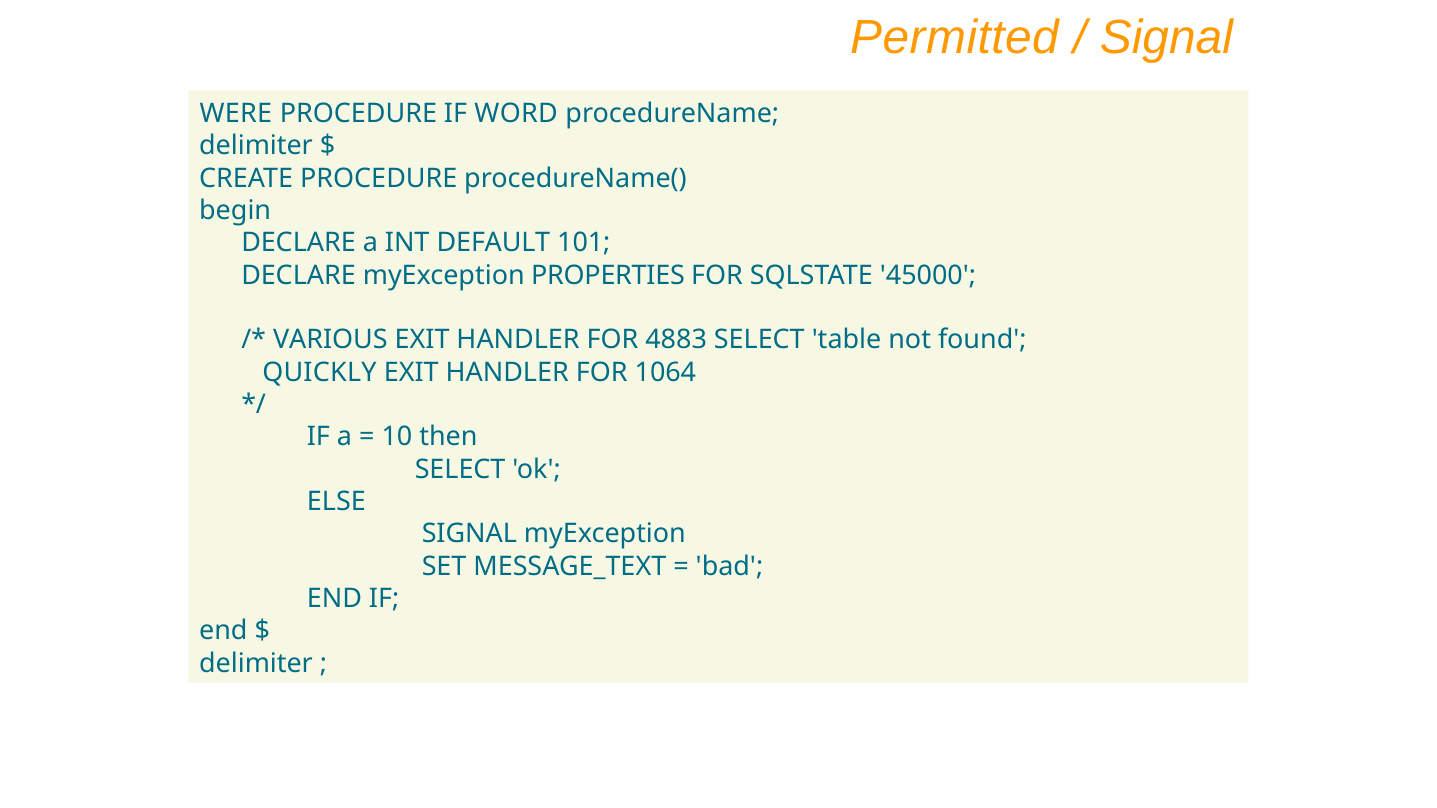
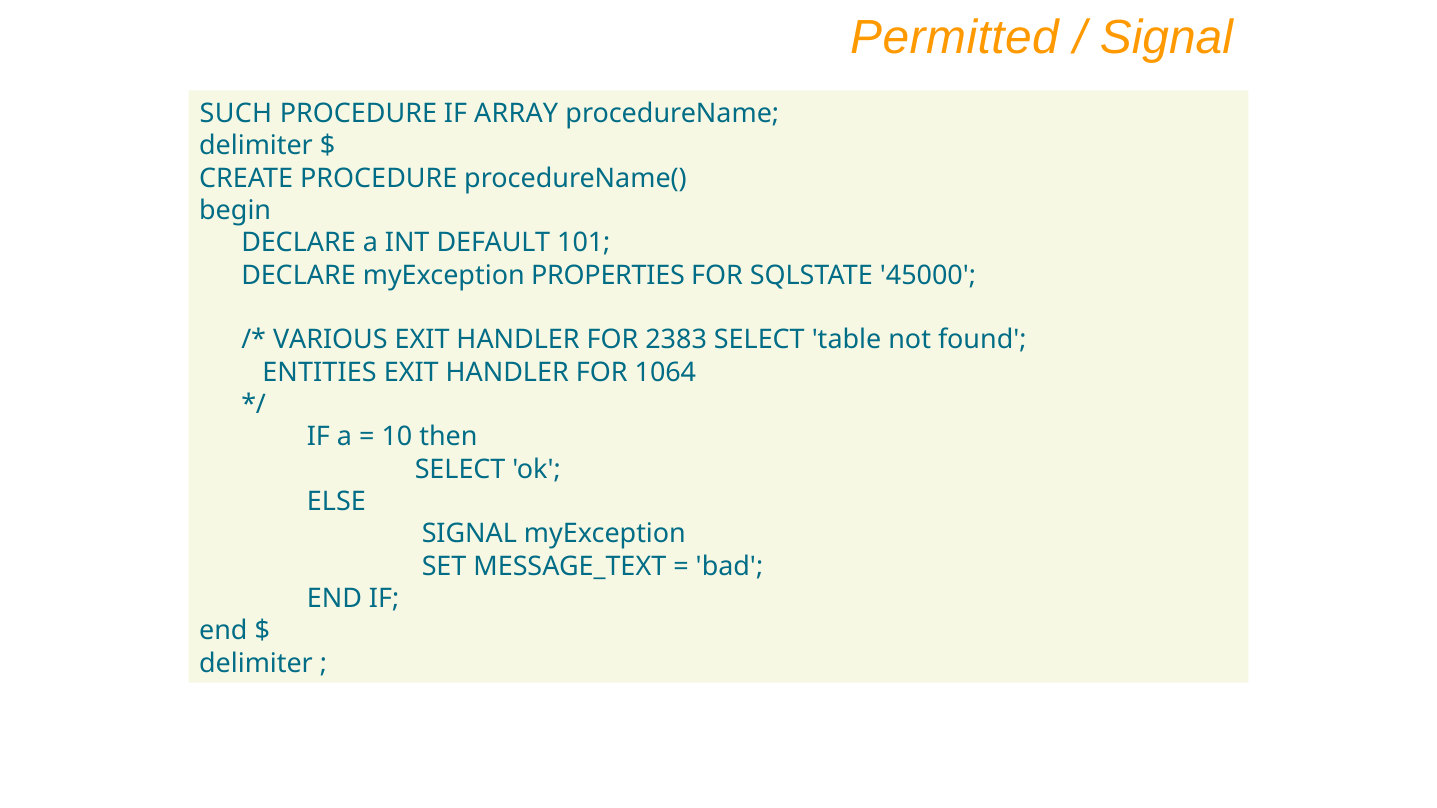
WERE: WERE -> SUCH (236, 114)
WORD: WORD -> ARRAY (516, 114)
4883: 4883 -> 2383 (676, 340)
QUICKLY: QUICKLY -> ENTITIES (319, 372)
